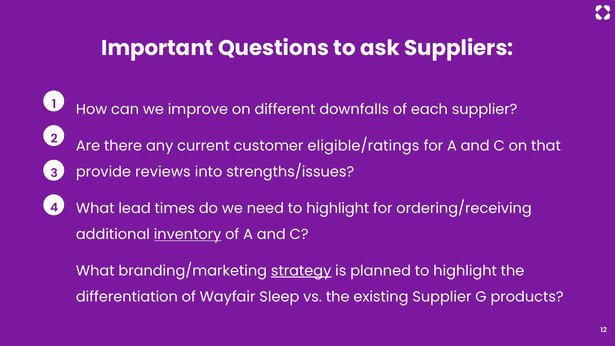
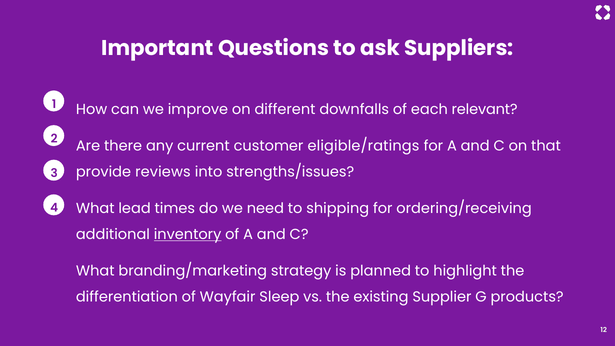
each supplier: supplier -> relevant (485, 109)
need to highlight: highlight -> shipping (338, 208)
strategy underline: present -> none (301, 271)
